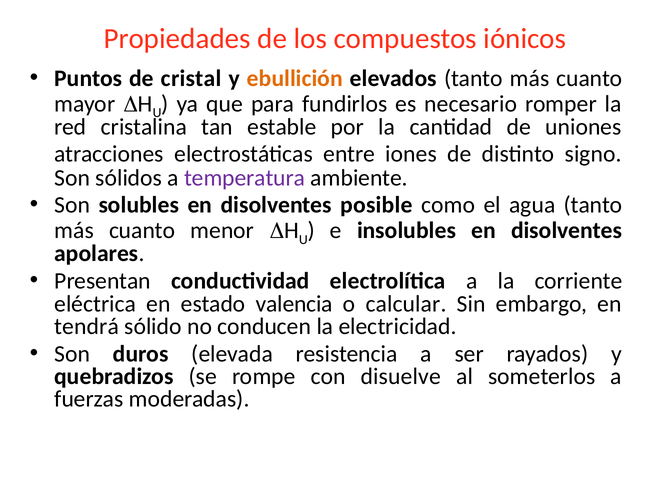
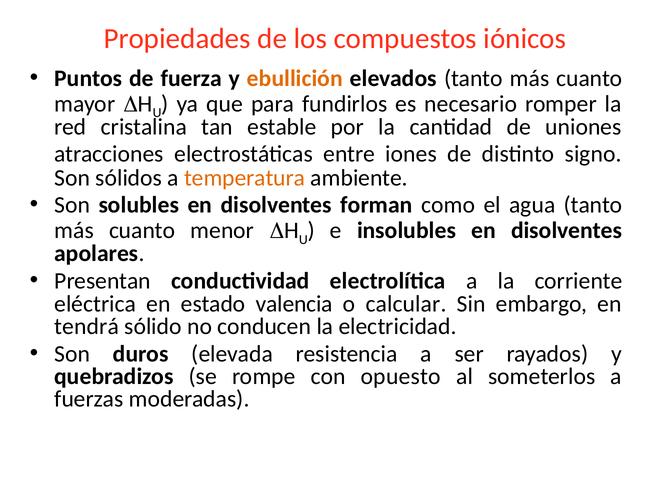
cristal: cristal -> fuerza (191, 79)
temperatura colour: purple -> orange (245, 178)
posible: posible -> forman (376, 205)
disuelve: disuelve -> opuesto (401, 377)
